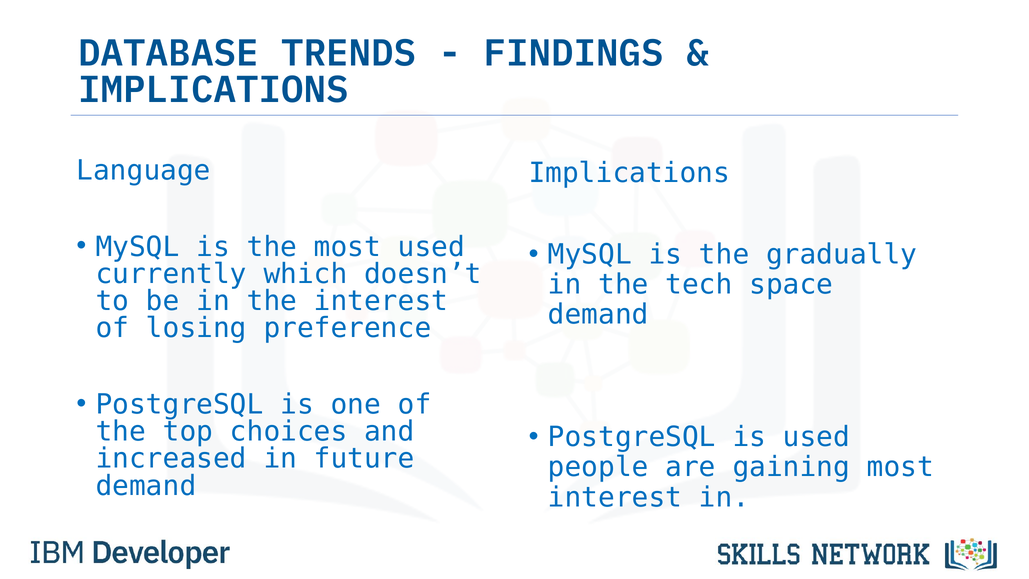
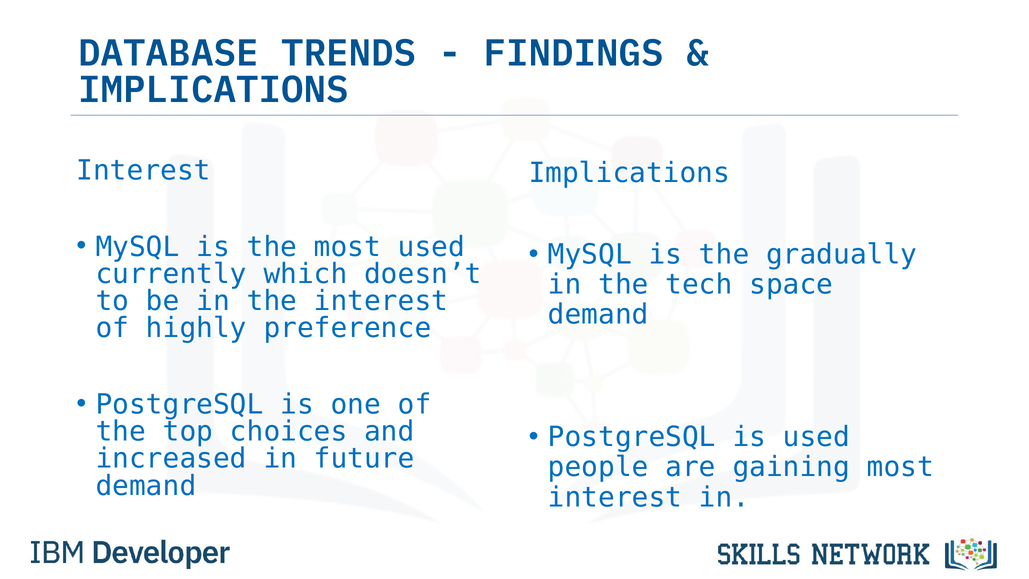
Language: Language -> Interest (144, 170)
losing: losing -> highly (196, 328)
